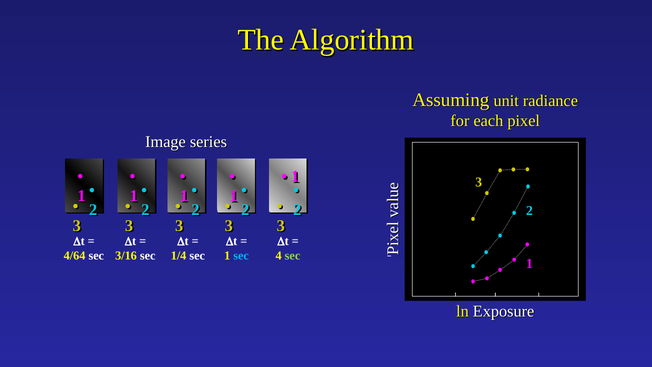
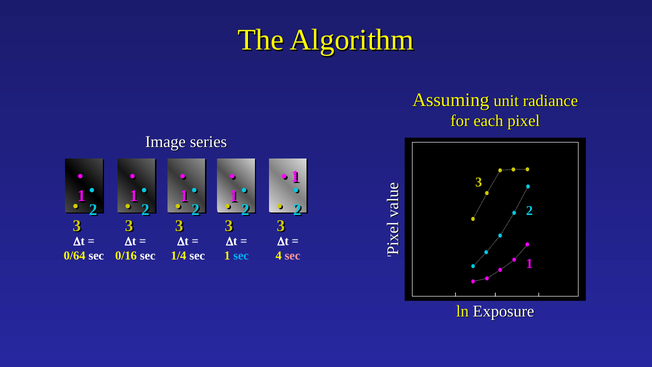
4/64: 4/64 -> 0/64 (75, 256)
3/16: 3/16 -> 0/16 (126, 256)
sec colour: light green -> pink (293, 256)
